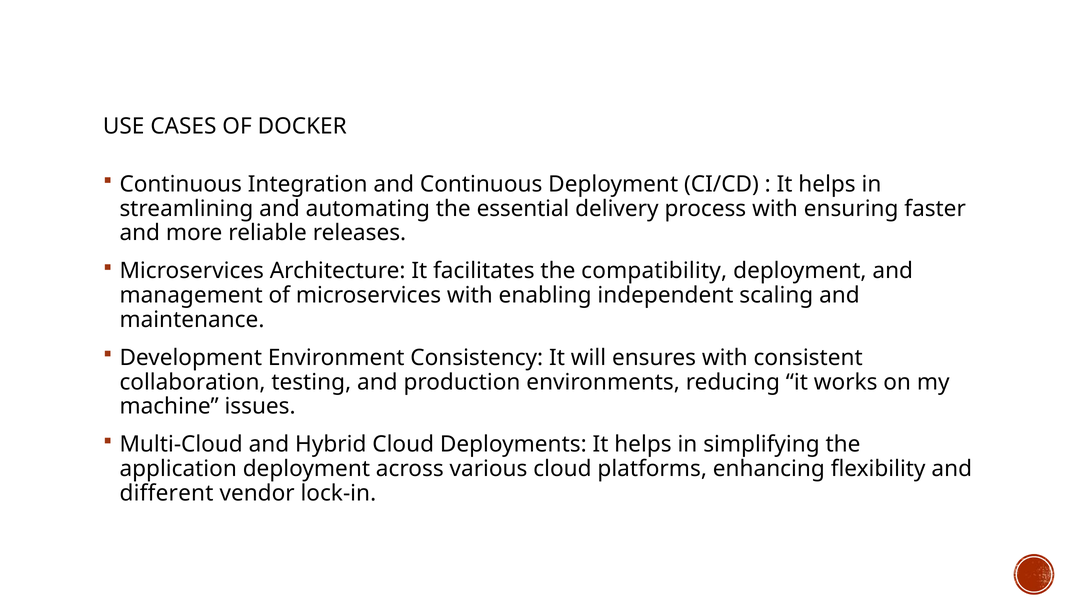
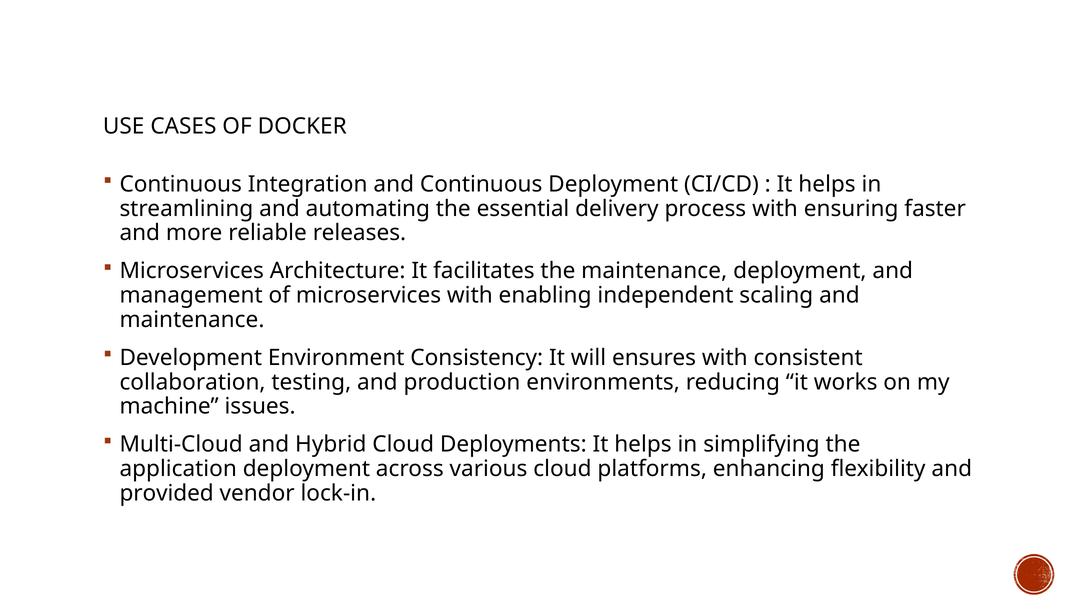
the compatibility: compatibility -> maintenance (654, 271)
different: different -> provided (167, 493)
